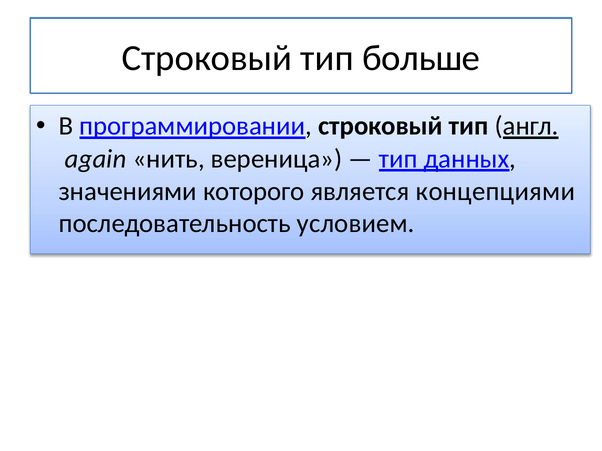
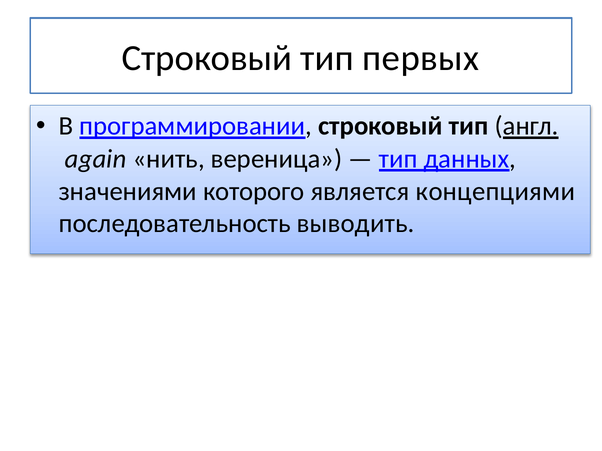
больше: больше -> первых (421, 58)
условием: условием -> выводить (356, 224)
